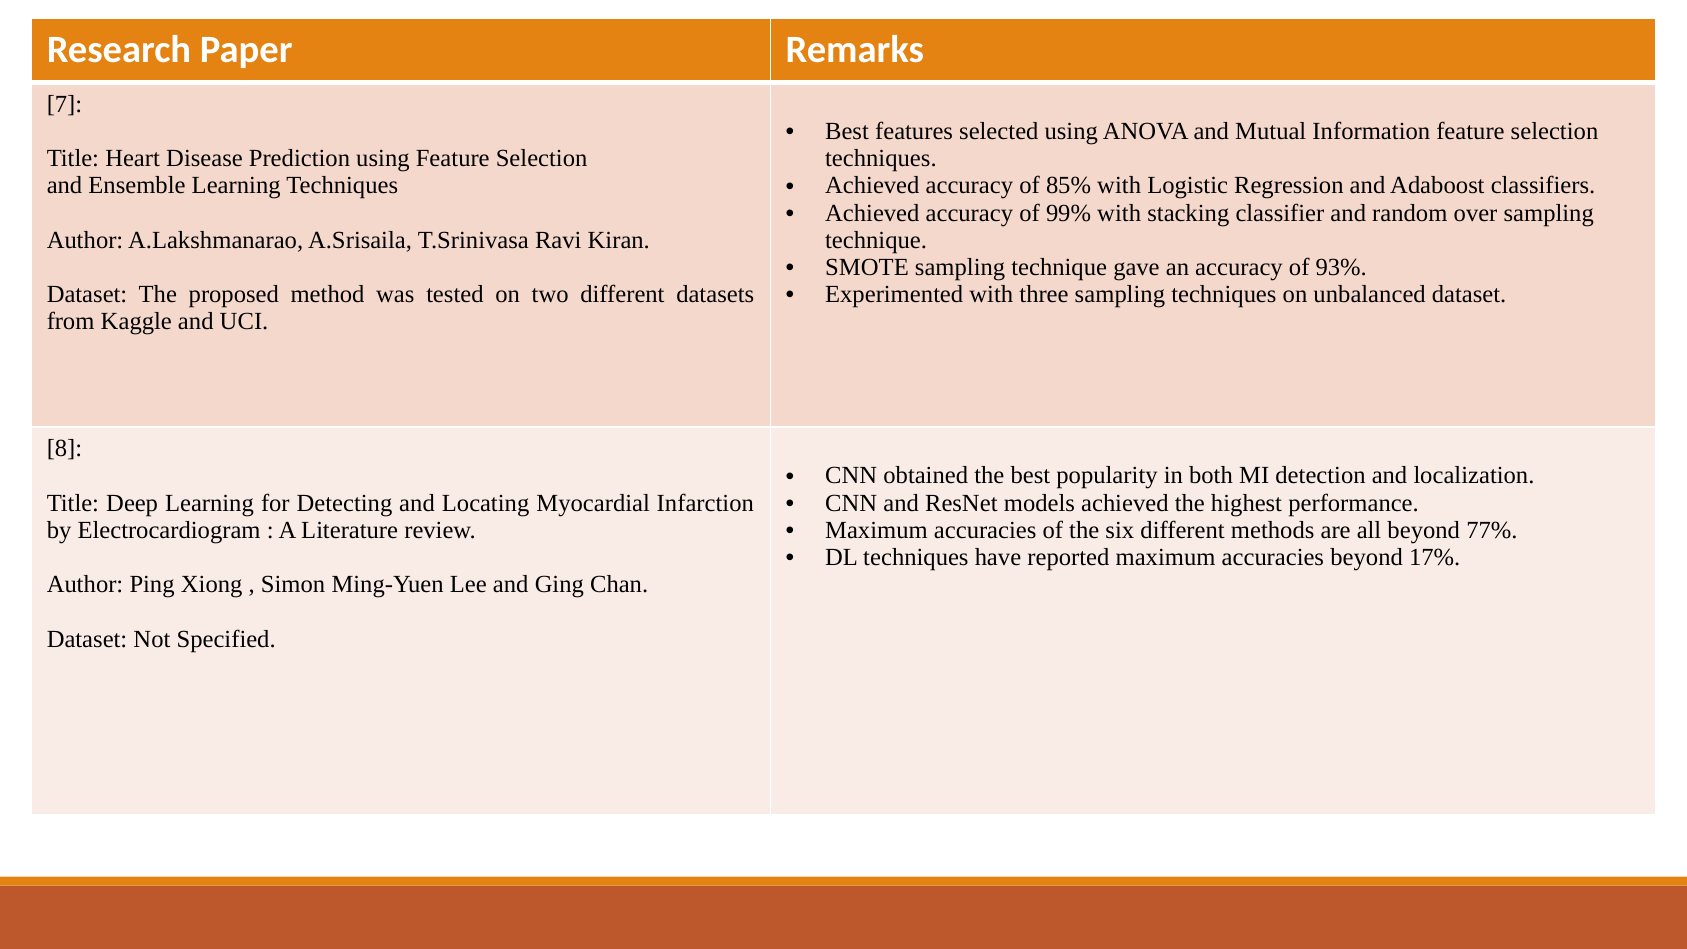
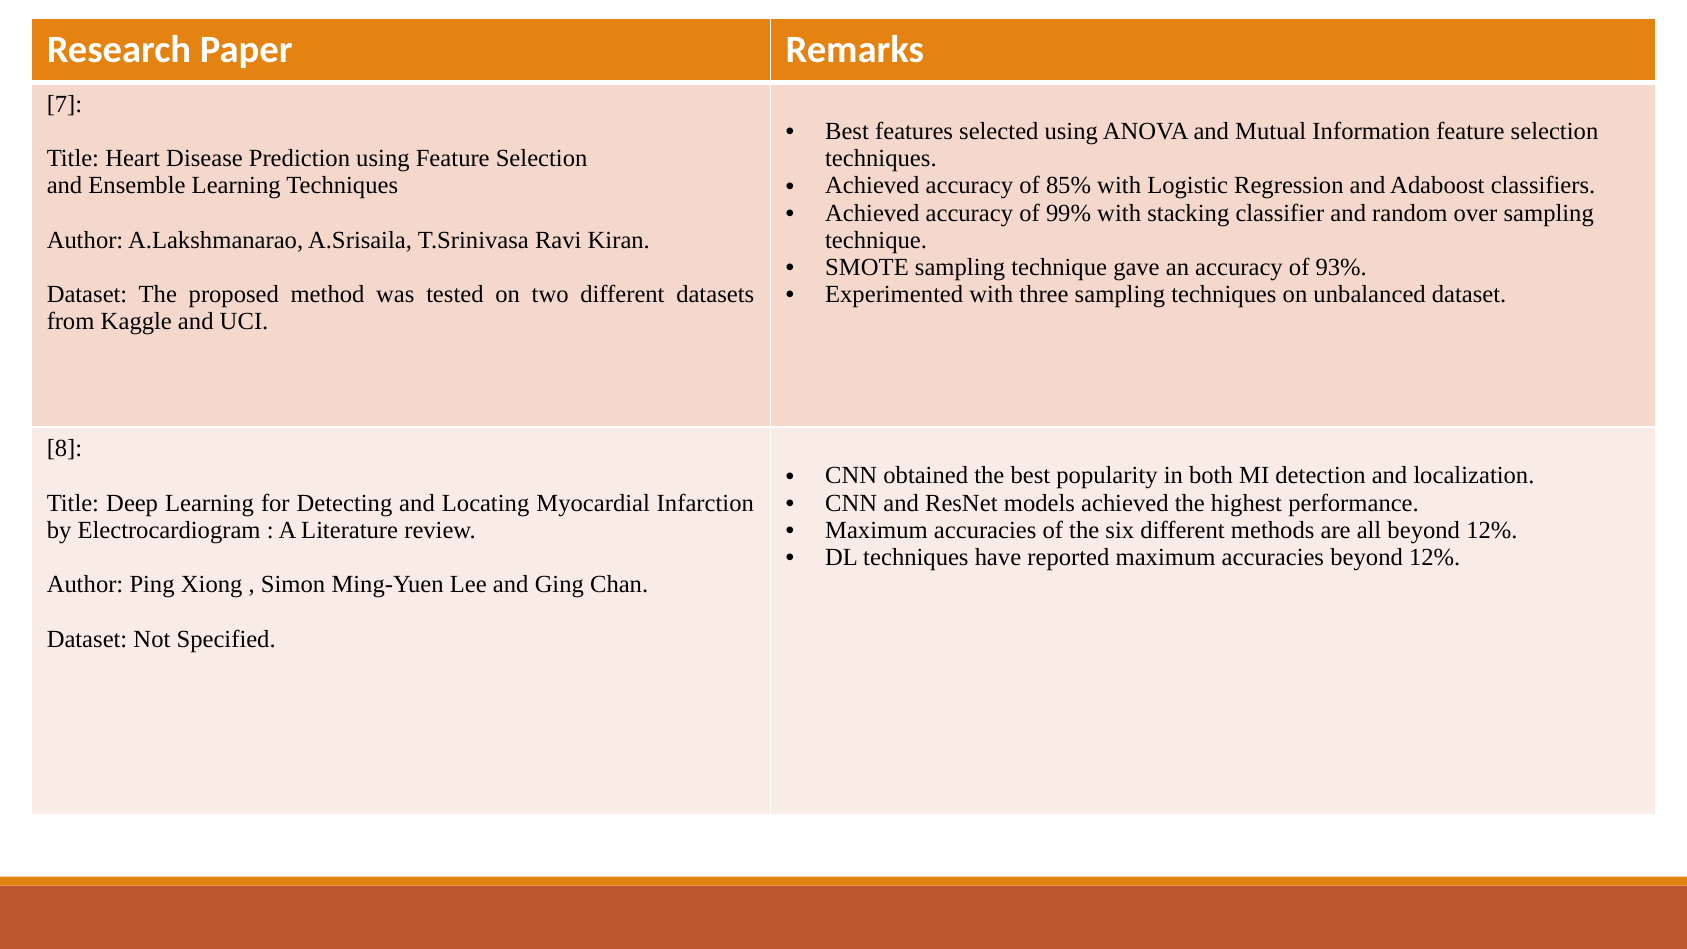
all beyond 77%: 77% -> 12% (1492, 530)
accuracies beyond 17%: 17% -> 12% (1435, 557)
